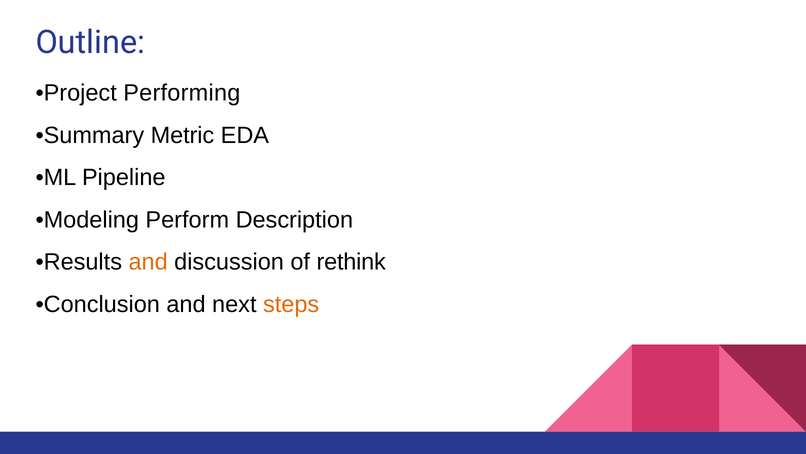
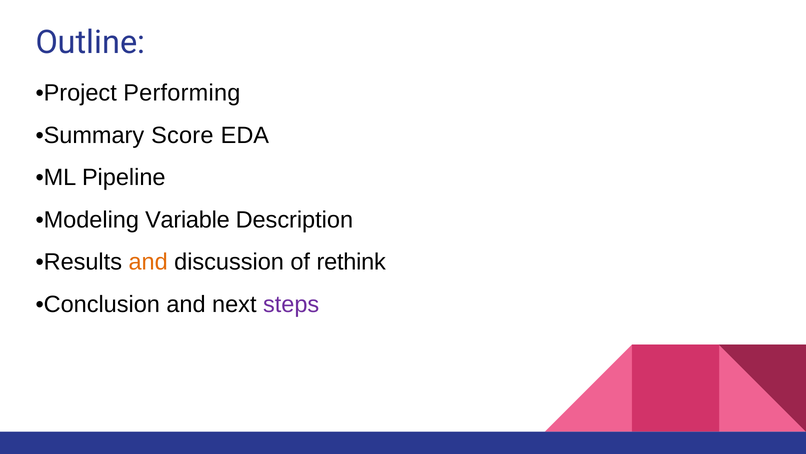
Metric: Metric -> Score (182, 135)
Perform: Perform -> Variable (187, 220)
steps colour: orange -> purple (291, 304)
